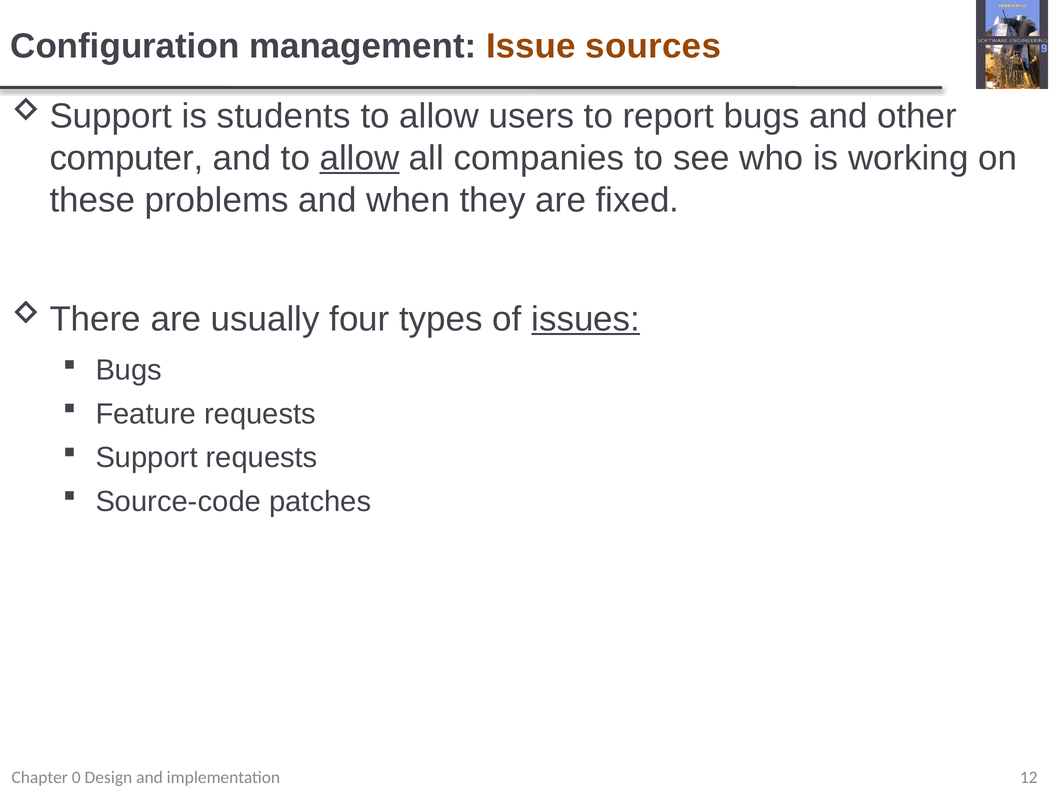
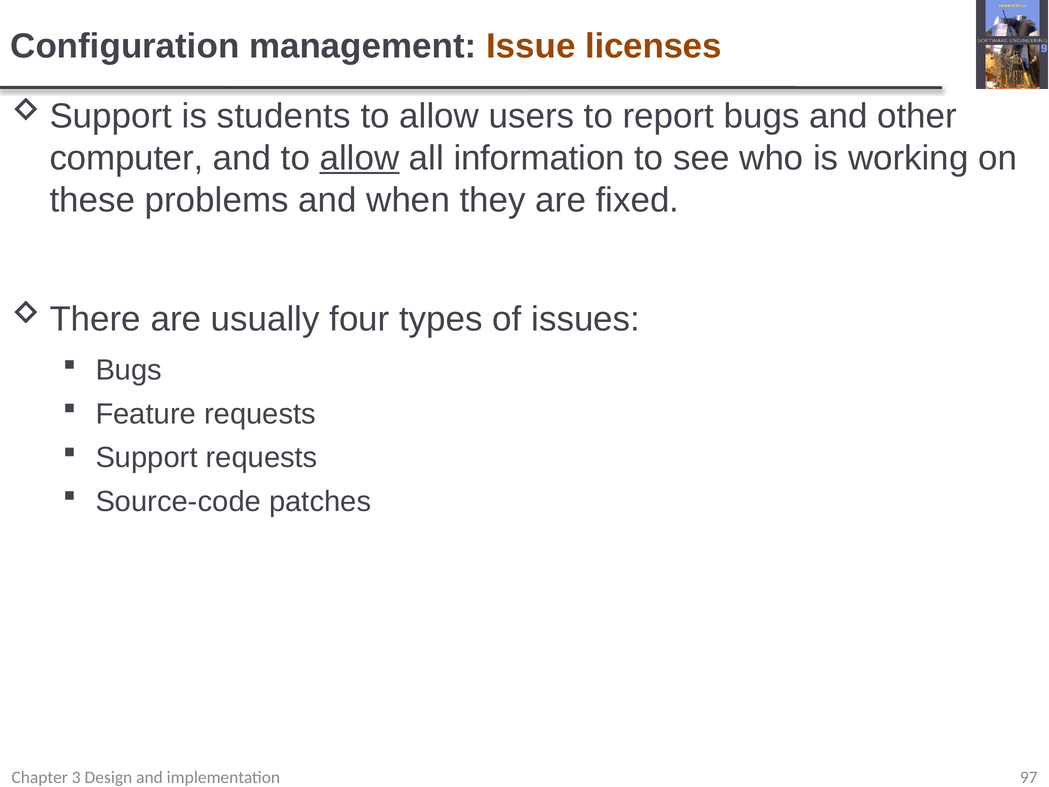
sources: sources -> licenses (653, 46)
companies: companies -> information (539, 158)
issues underline: present -> none (586, 319)
0: 0 -> 3 (76, 777)
12: 12 -> 97 (1029, 777)
